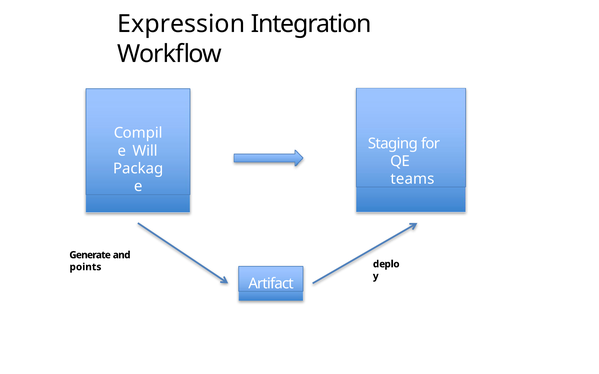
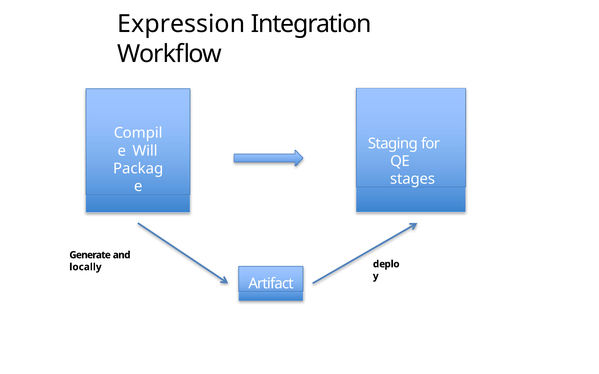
teams: teams -> stages (413, 179)
points: points -> locally (85, 267)
